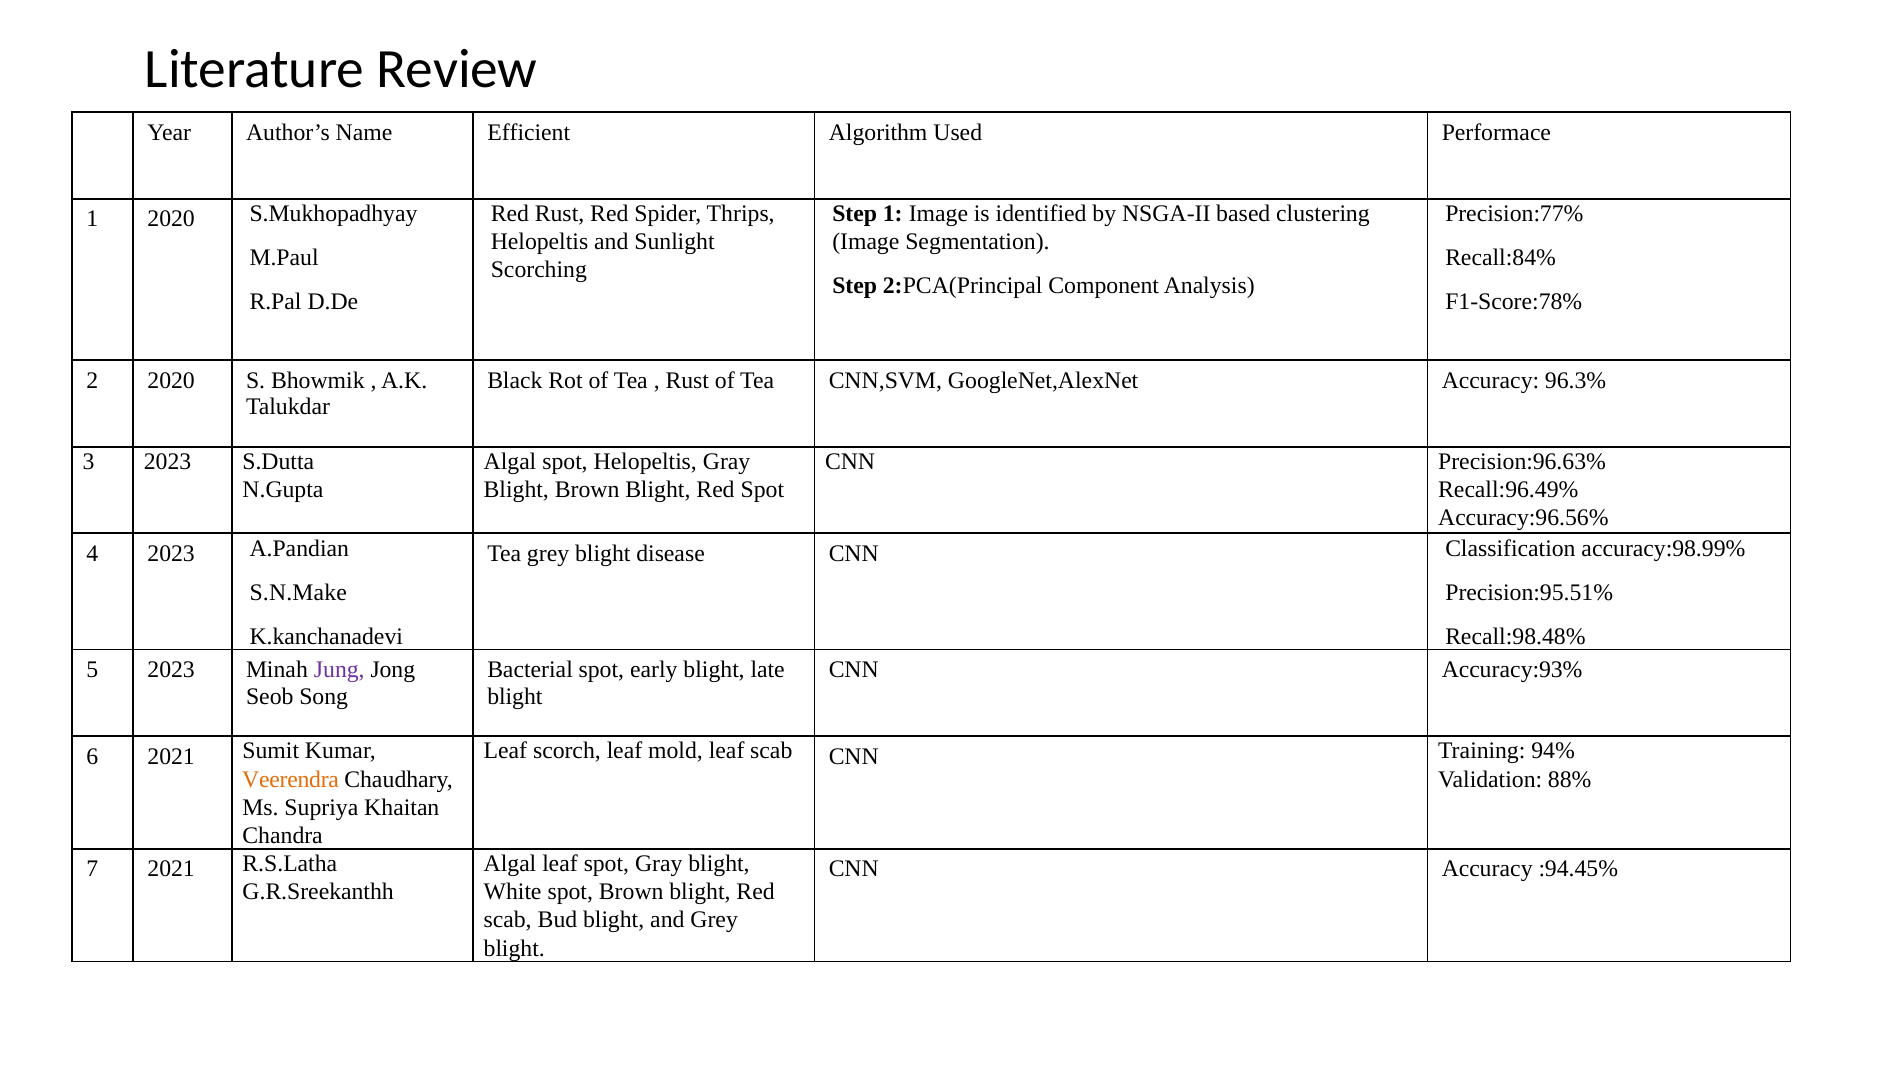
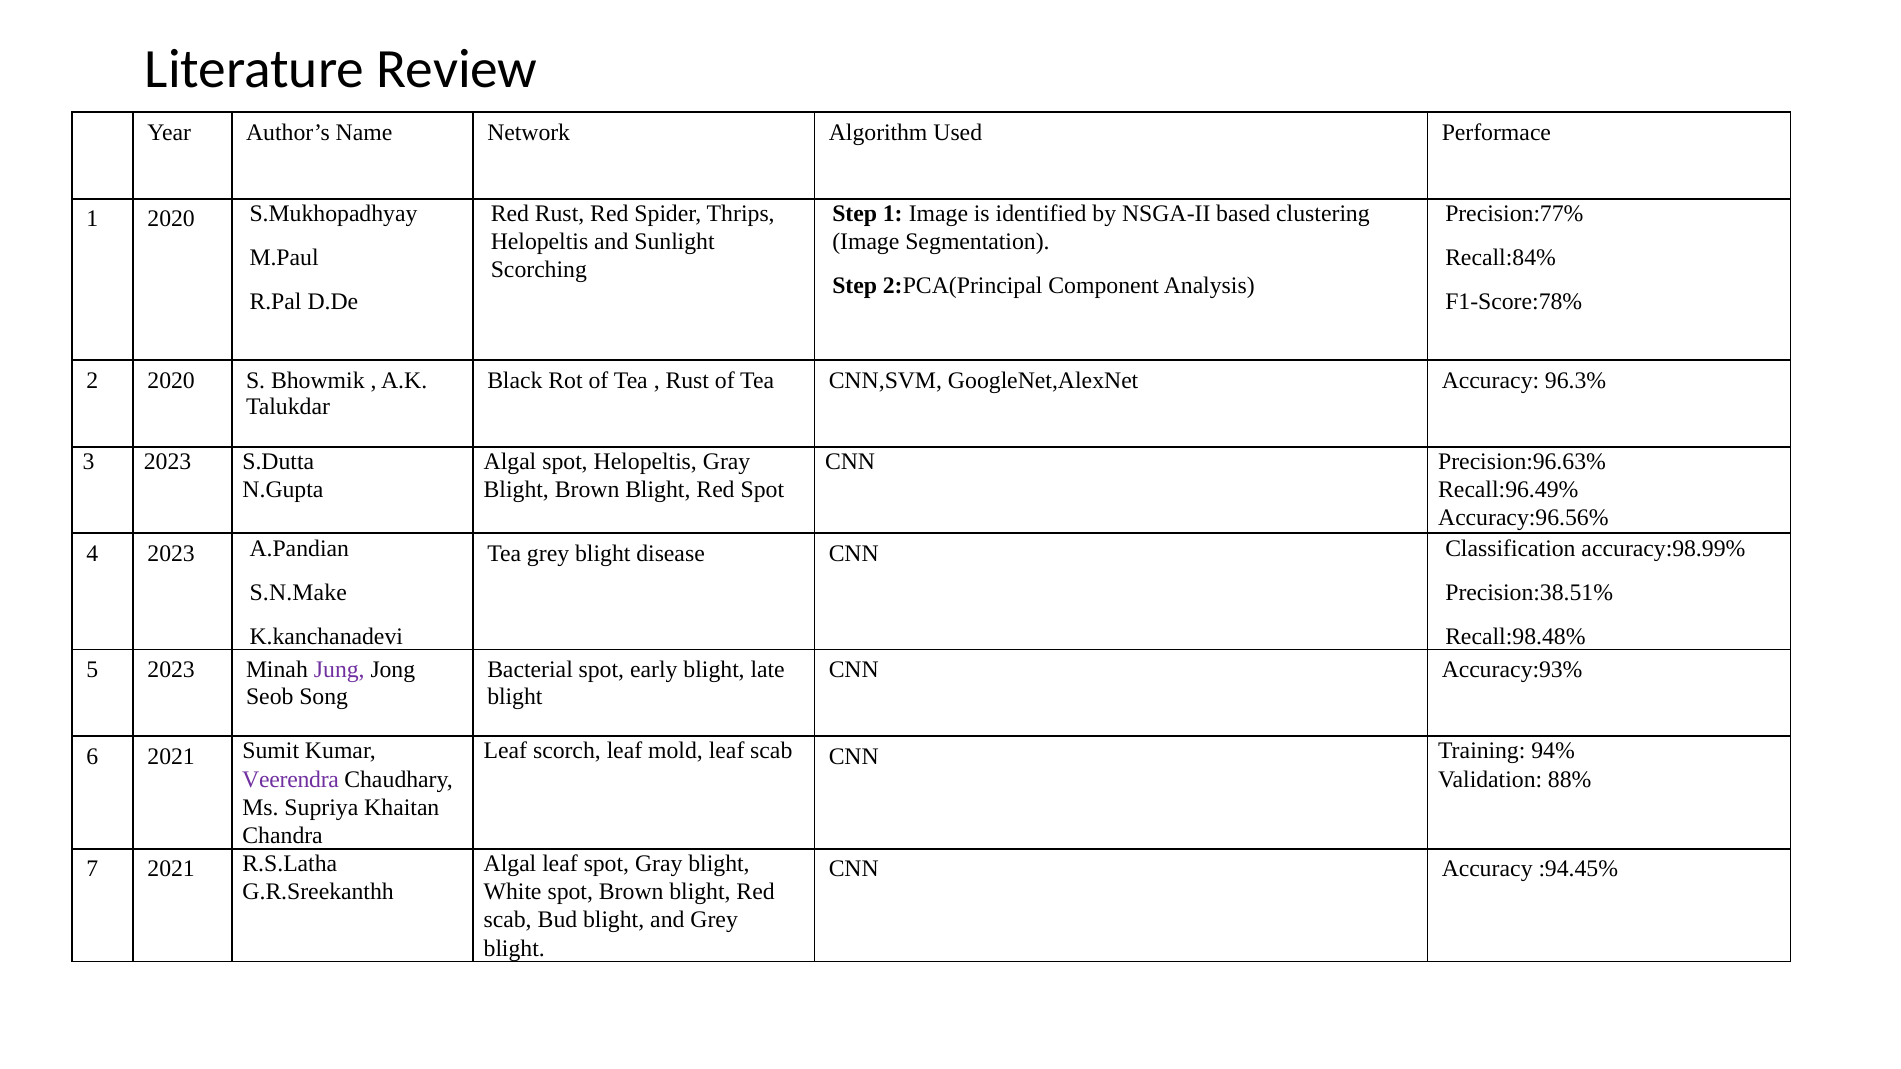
Efficient: Efficient -> Network (529, 133)
Precision:95.51%: Precision:95.51% -> Precision:38.51% (1529, 592)
Veerendra colour: orange -> purple (291, 779)
